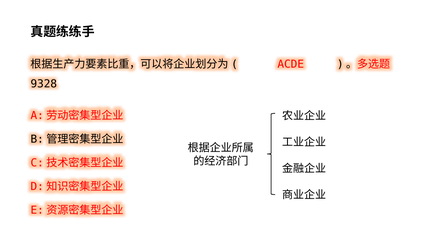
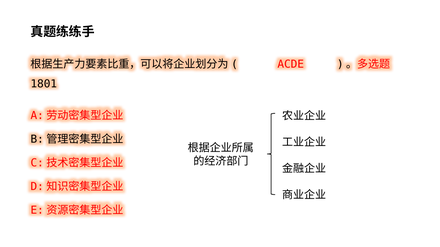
9328: 9328 -> 1801 (44, 84)
